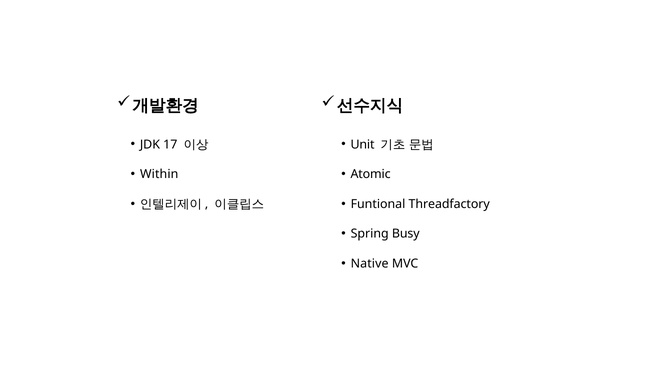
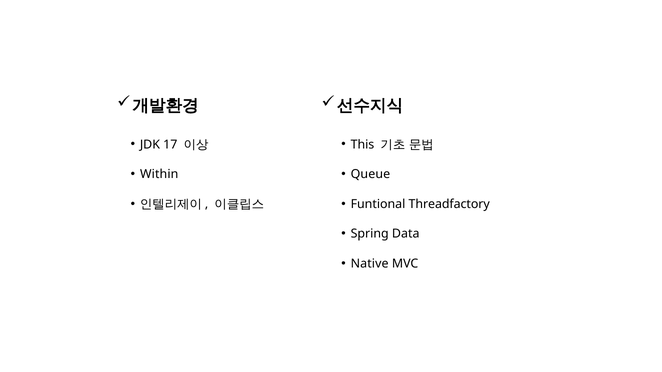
Unit: Unit -> This (362, 145)
Atomic: Atomic -> Queue (370, 175)
Busy: Busy -> Data (406, 234)
